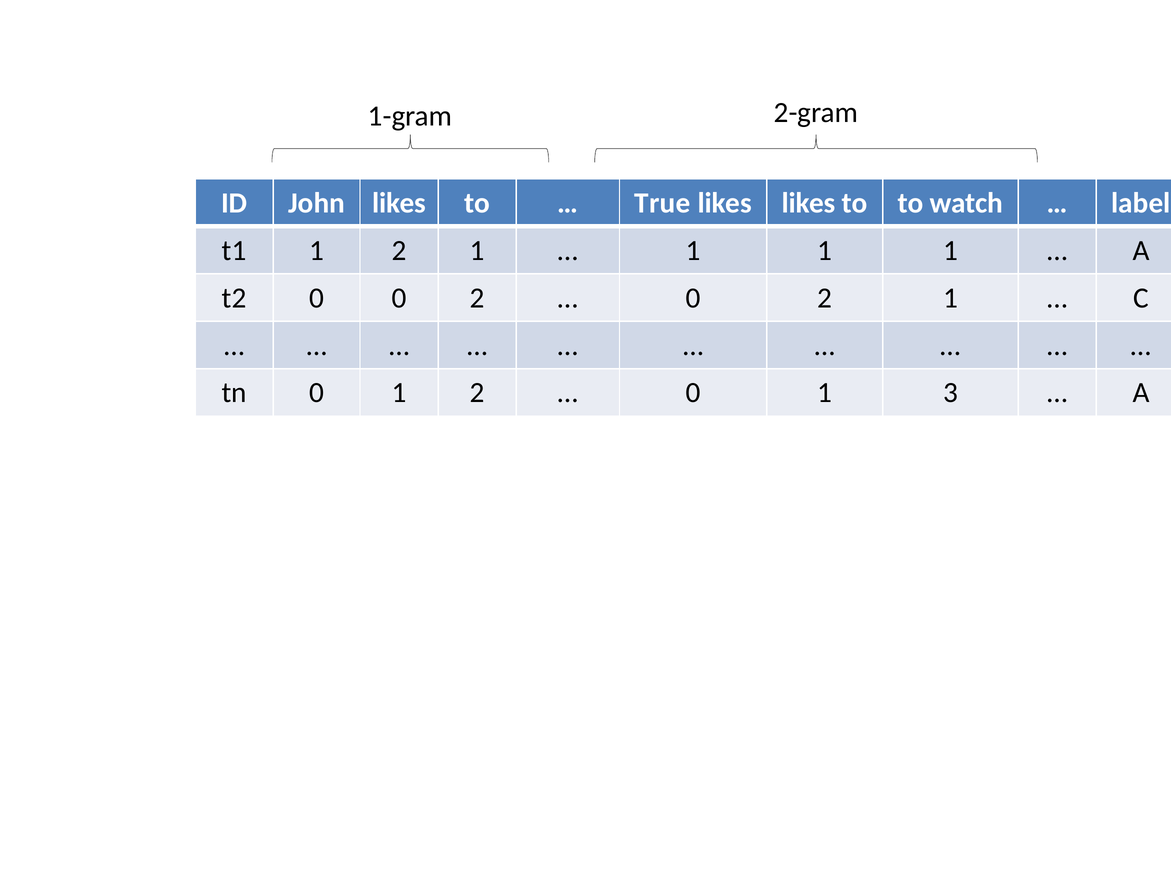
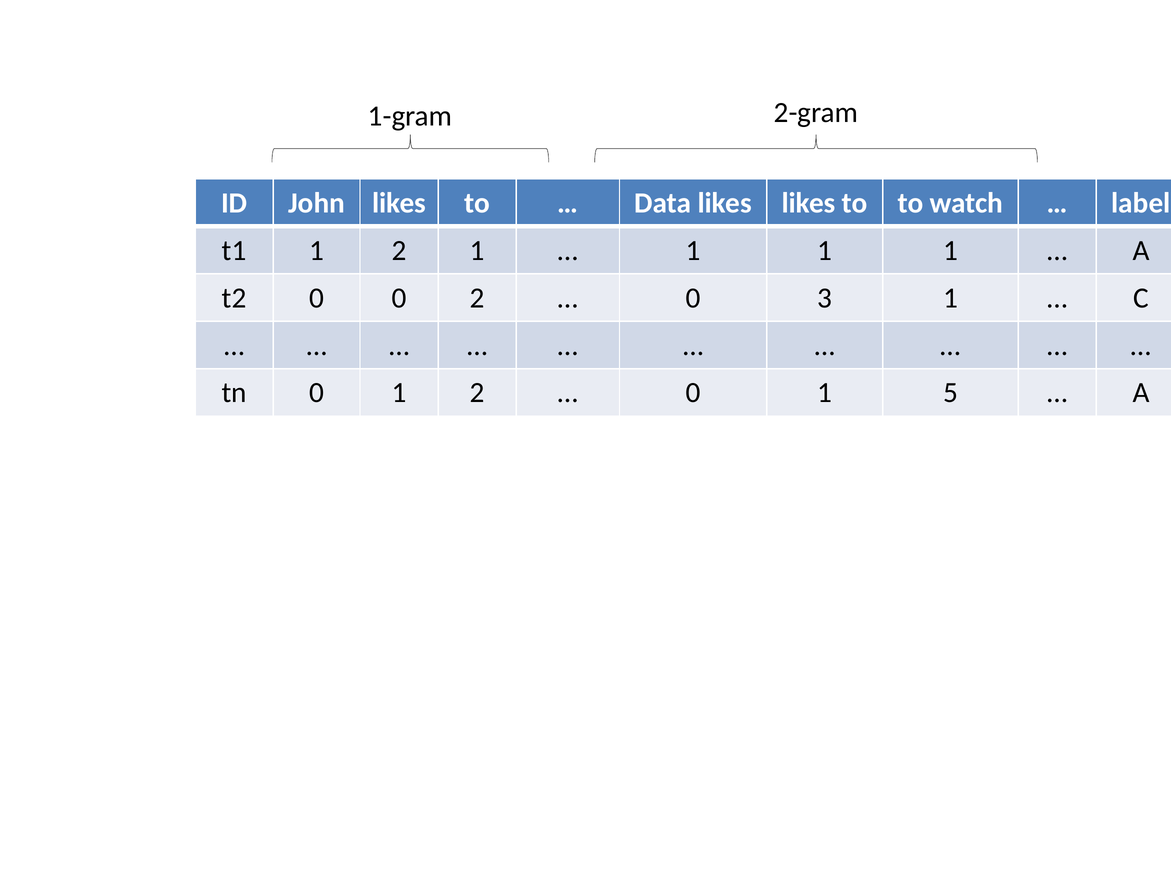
True: True -> Data (663, 203)
2: 2 -> 3 (825, 298)
3: 3 -> 5 (951, 393)
